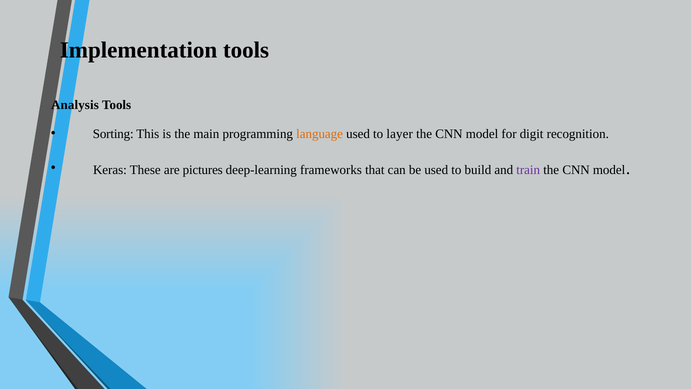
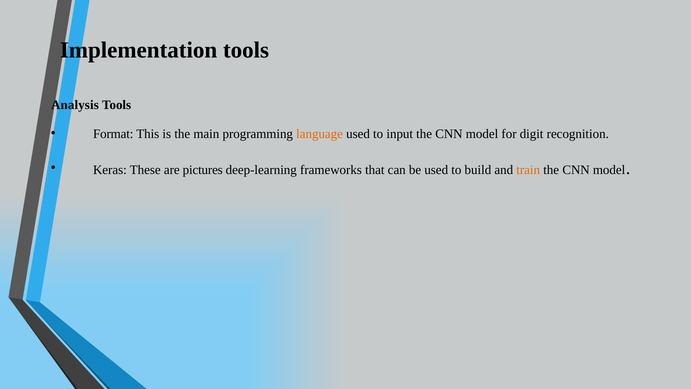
Sorting: Sorting -> Format (113, 134)
layer: layer -> input (400, 134)
train colour: purple -> orange (528, 170)
